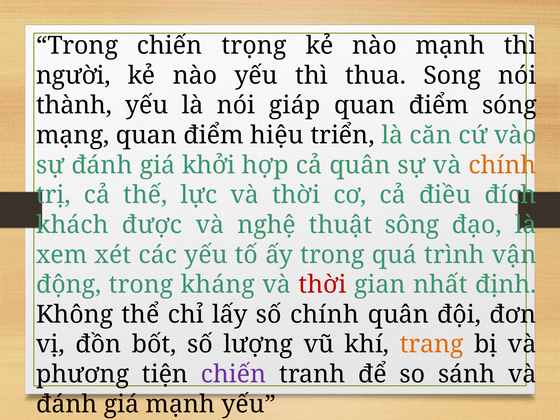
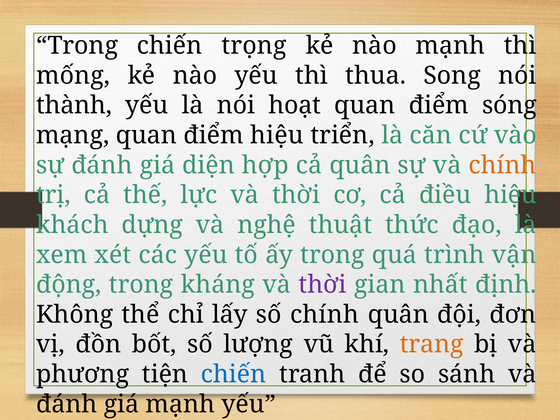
người: người -> mống (73, 76)
giáp: giáp -> hoạt (295, 105)
khởi: khởi -> diện (209, 165)
điều đích: đích -> hiệu (511, 195)
được: được -> dựng (152, 225)
sông: sông -> thức (412, 225)
thời colour: red -> purple (322, 285)
chiến colour: purple -> blue (234, 374)
